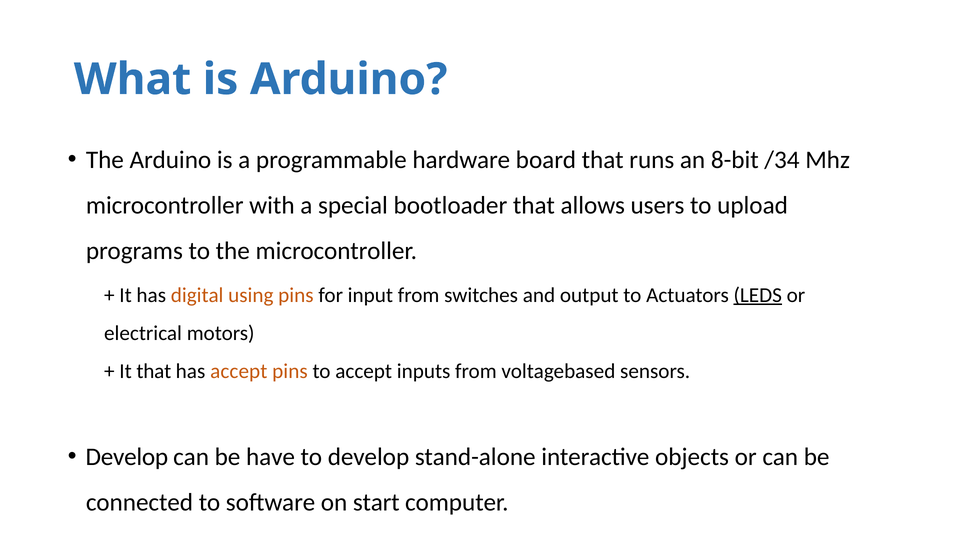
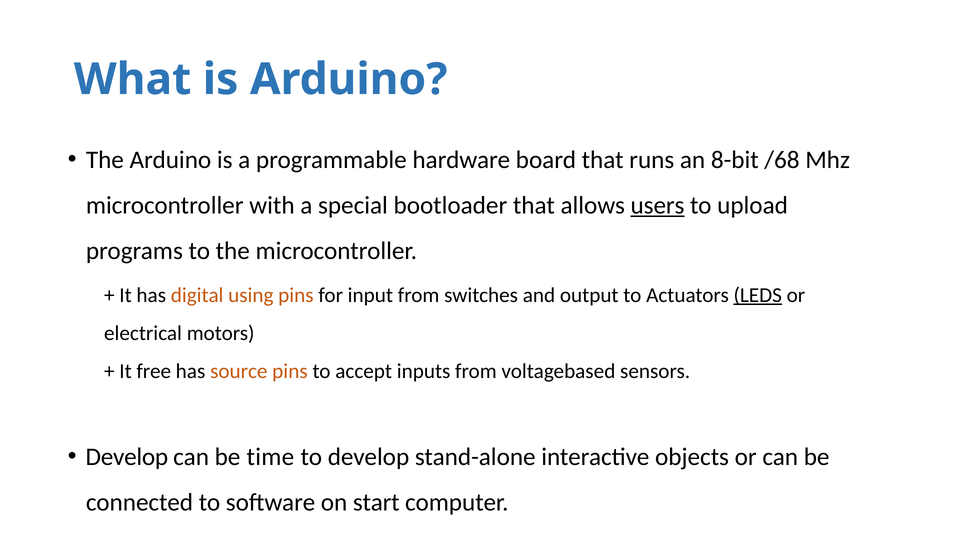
/34: /34 -> /68 (782, 160)
users underline: none -> present (658, 205)
It that: that -> free (154, 371)
has accept: accept -> source (239, 371)
have: have -> time (270, 456)
